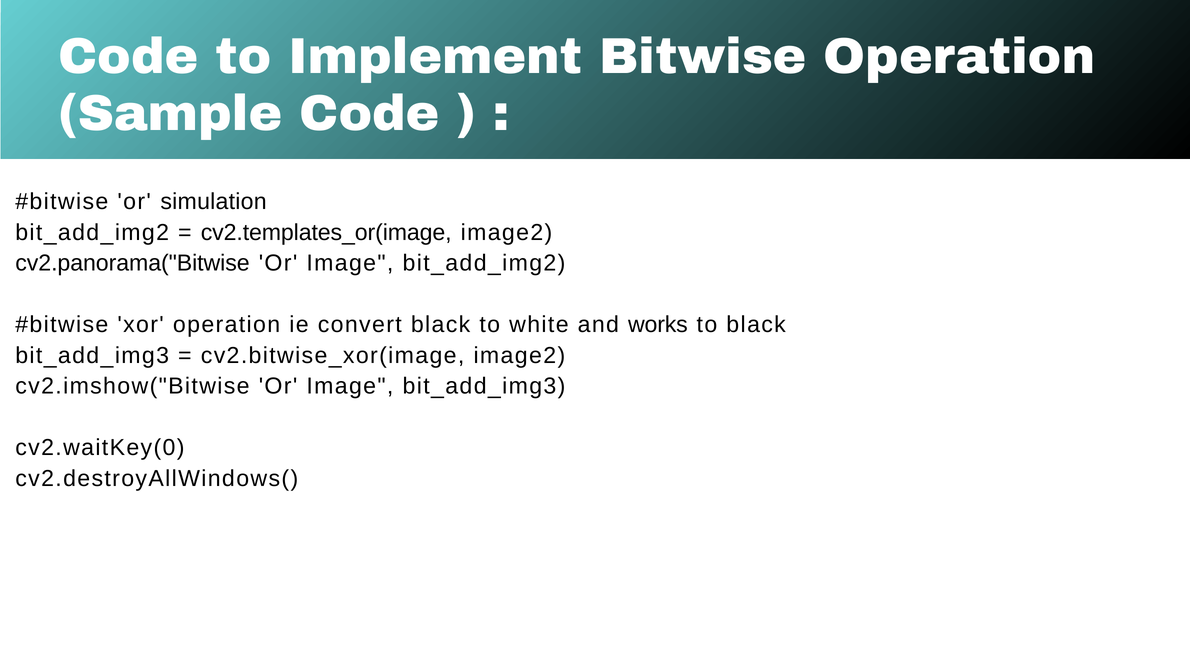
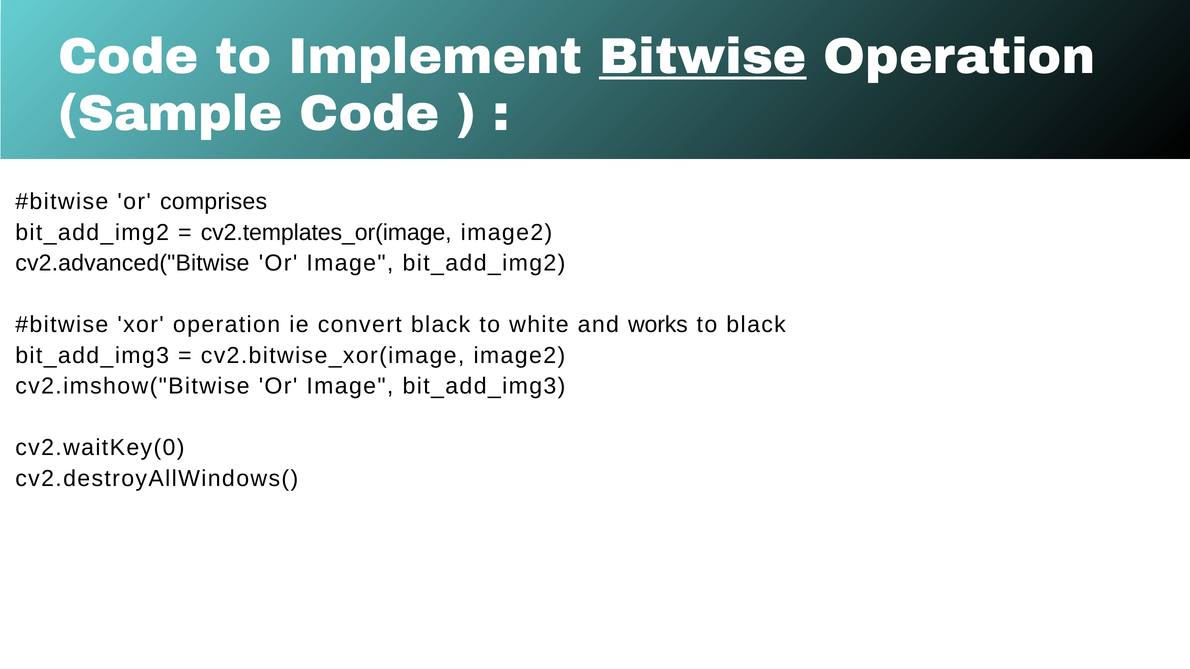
Bitwise underline: none -> present (703, 57)
simulation: simulation -> comprises (214, 202)
cv2.panorama("Bitwise: cv2.panorama("Bitwise -> cv2.advanced("Bitwise (132, 263)
